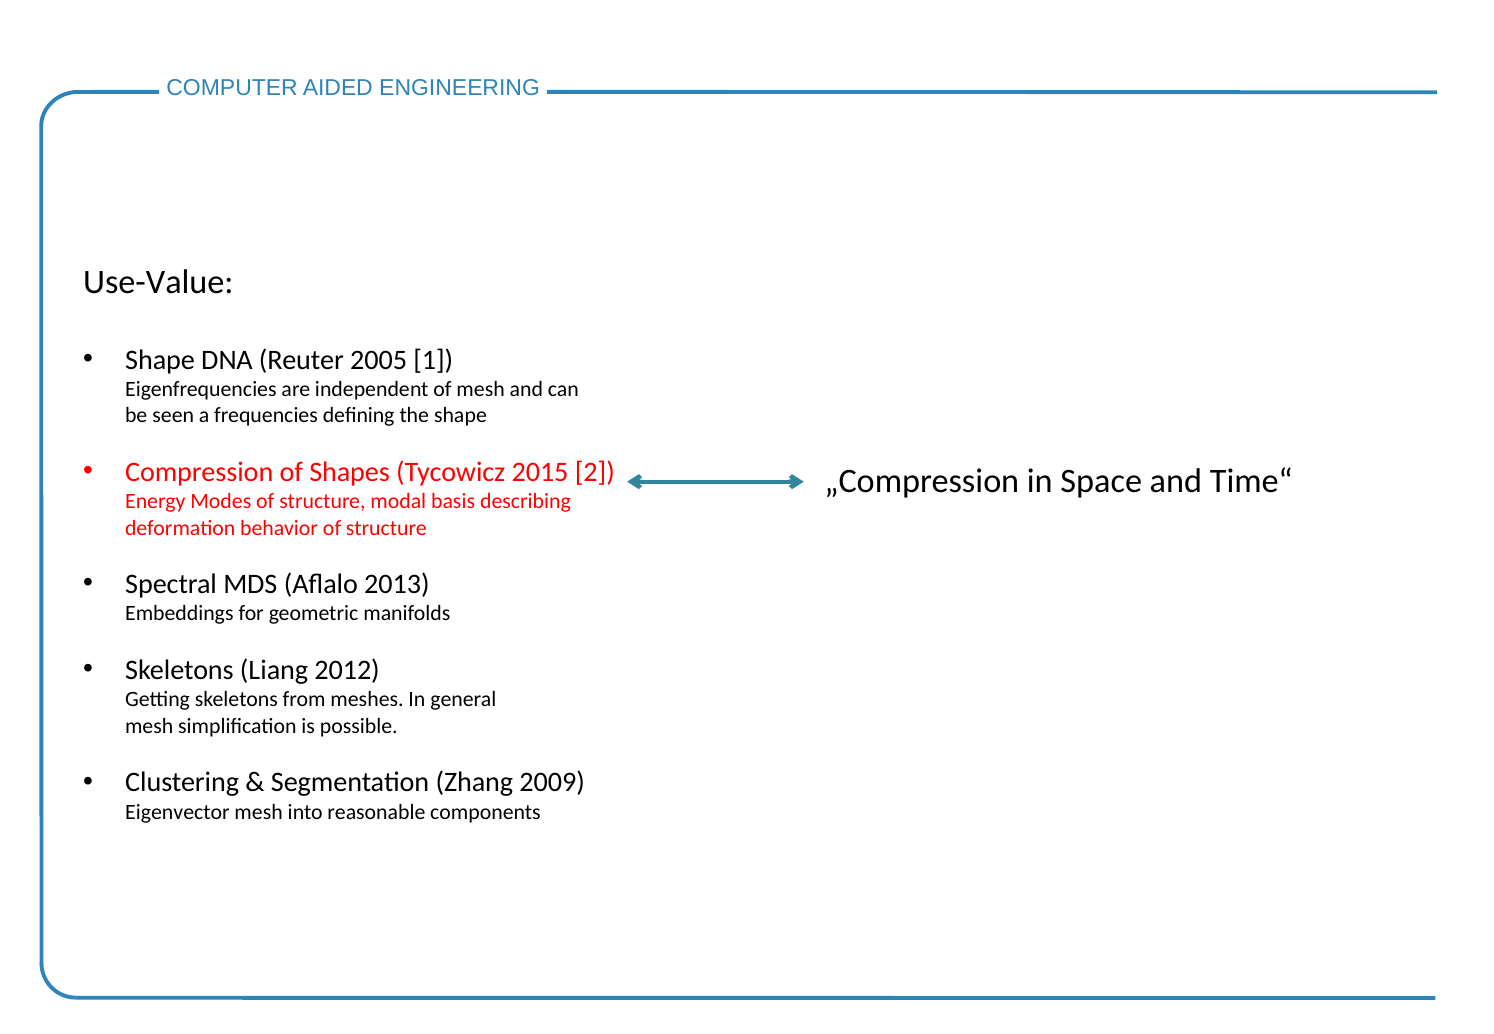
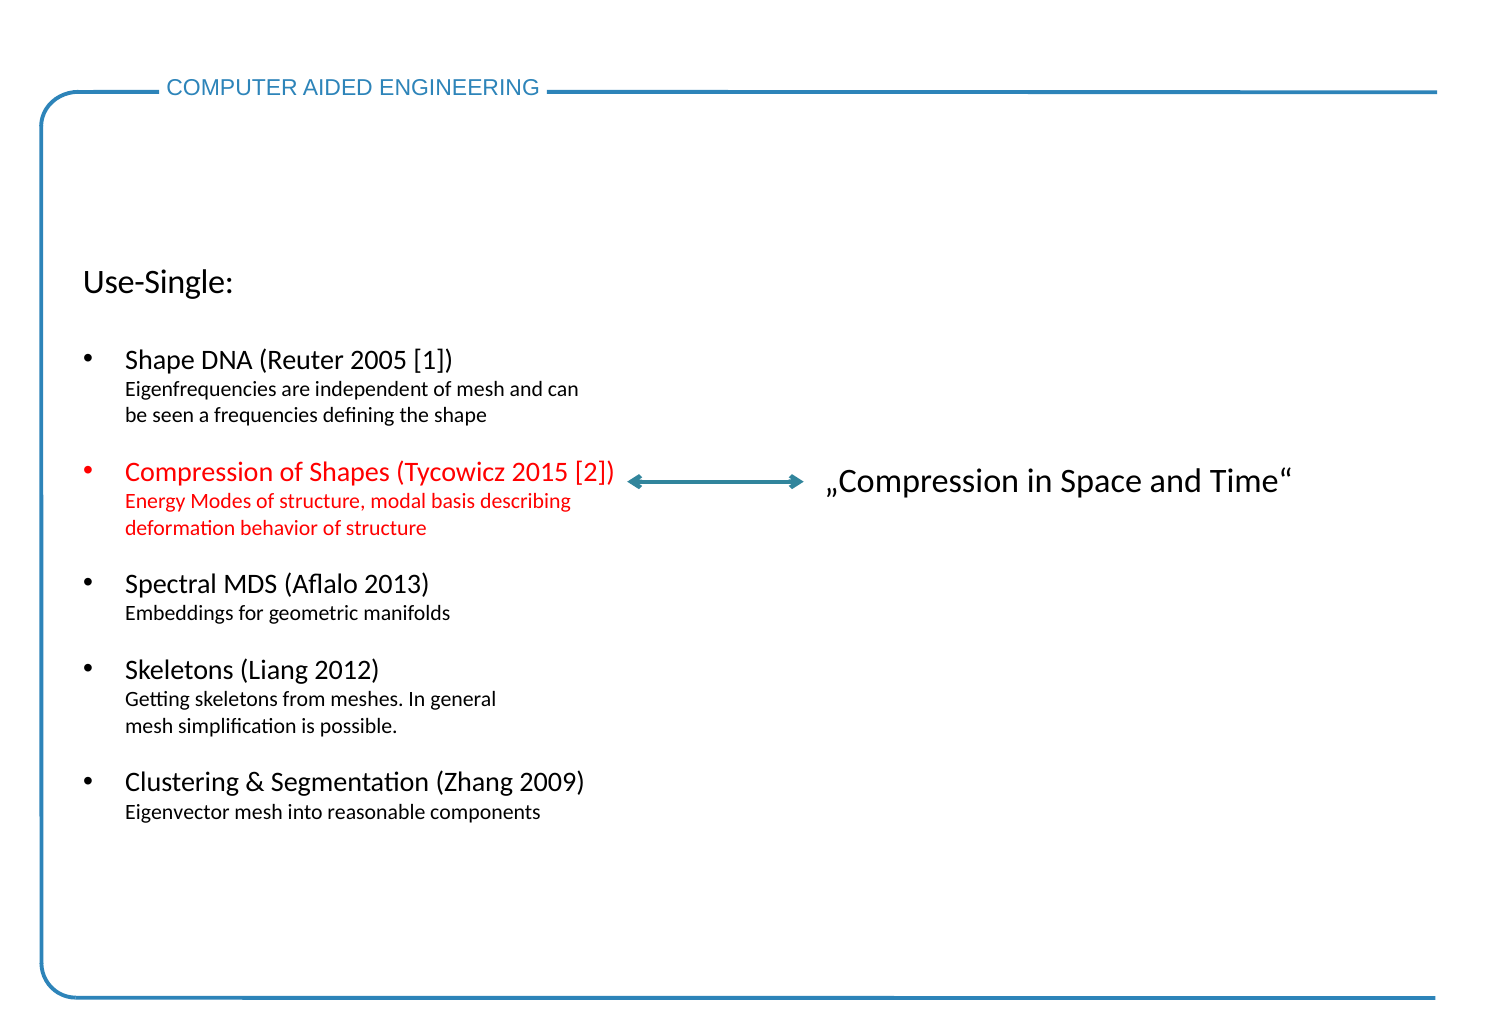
Use-Value: Use-Value -> Use-Single (158, 282)
